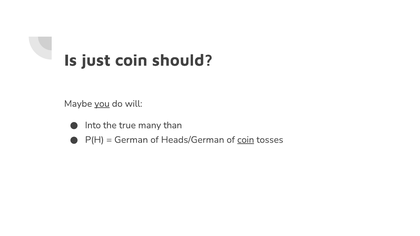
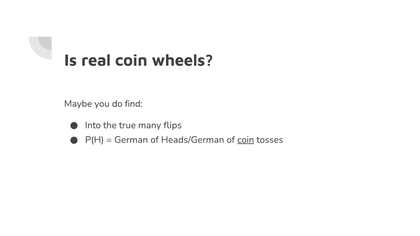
just: just -> real (96, 60)
should: should -> wheels (182, 60)
you underline: present -> none (102, 104)
will: will -> find (134, 104)
than: than -> flips (173, 125)
